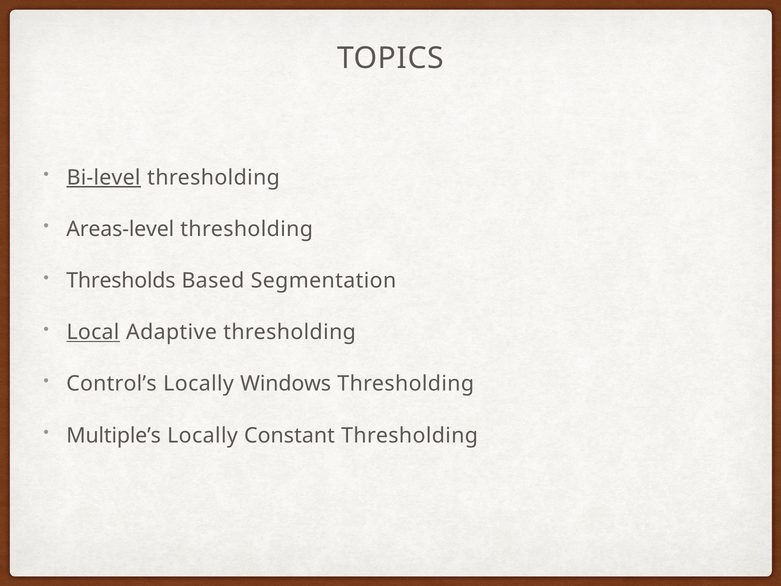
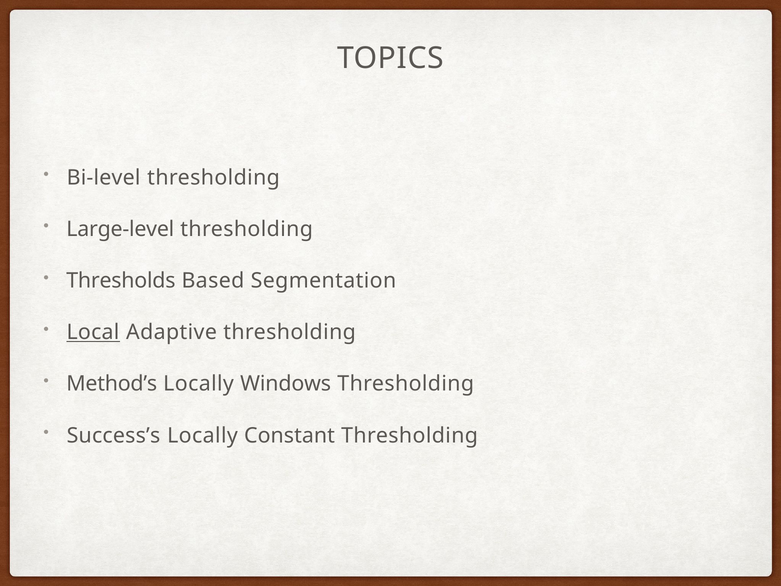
Bi-level underline: present -> none (104, 177)
Areas-level: Areas-level -> Large-level (120, 229)
Control’s: Control’s -> Method’s (112, 384)
Multiple’s: Multiple’s -> Success’s (113, 435)
